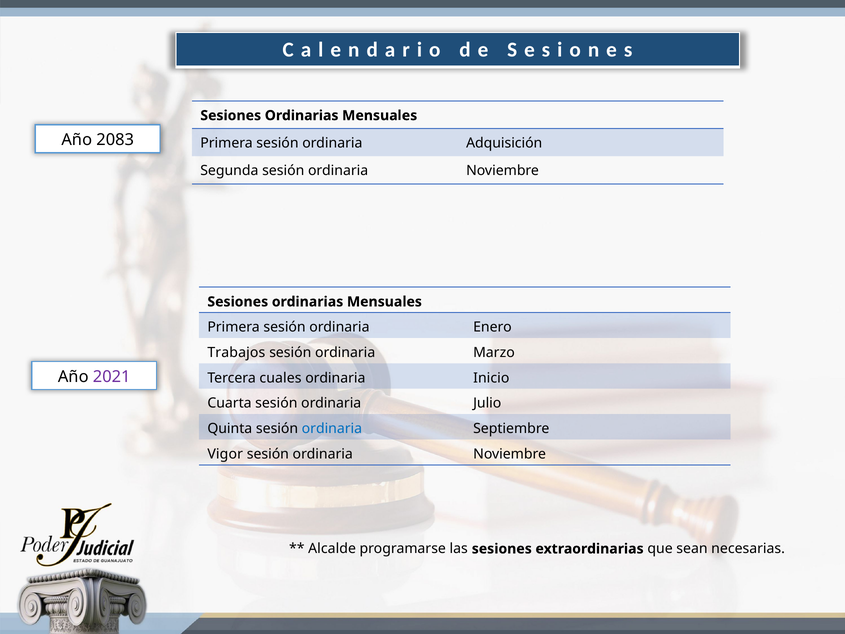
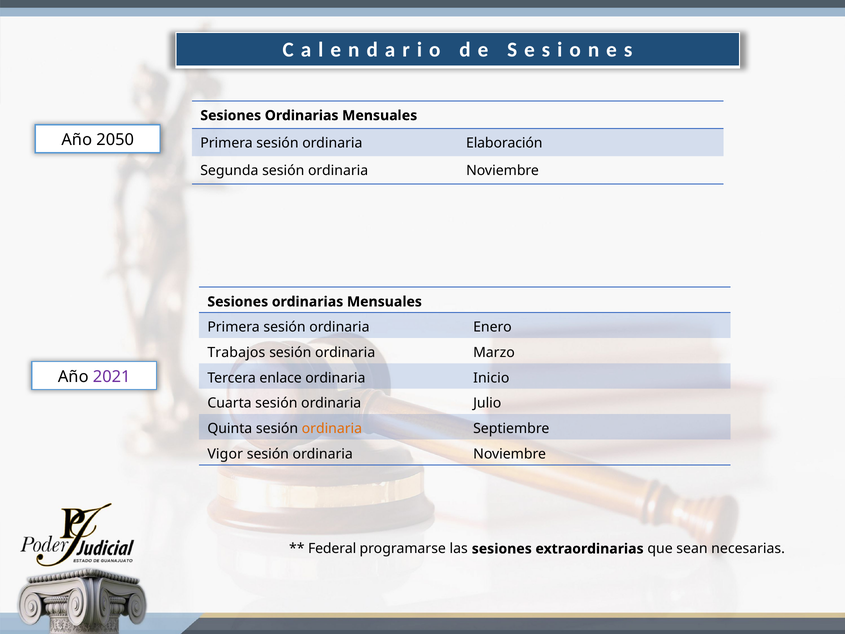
2083: 2083 -> 2050 (115, 140)
Adquisición: Adquisición -> Elaboración (504, 143)
cuales: cuales -> enlace (281, 378)
ordinaria colour: blue -> orange (332, 429)
Alcalde: Alcalde -> Federal (332, 549)
